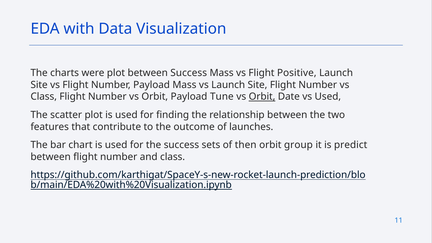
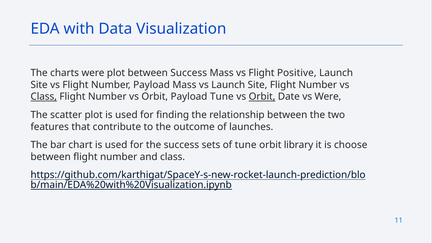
Class underline: none -> present (44, 97)
vs Used: Used -> Were (328, 97)
of then: then -> tune (246, 145)
group: group -> library (299, 145)
predict: predict -> choose (351, 145)
